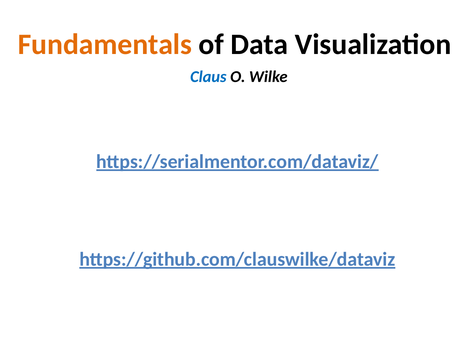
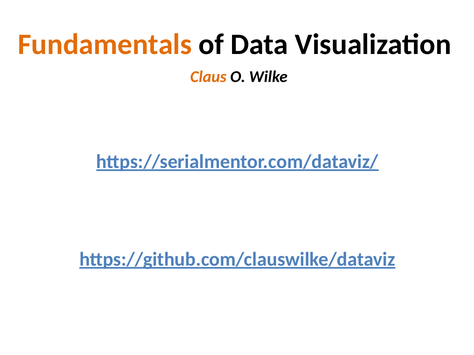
Claus colour: blue -> orange (208, 77)
